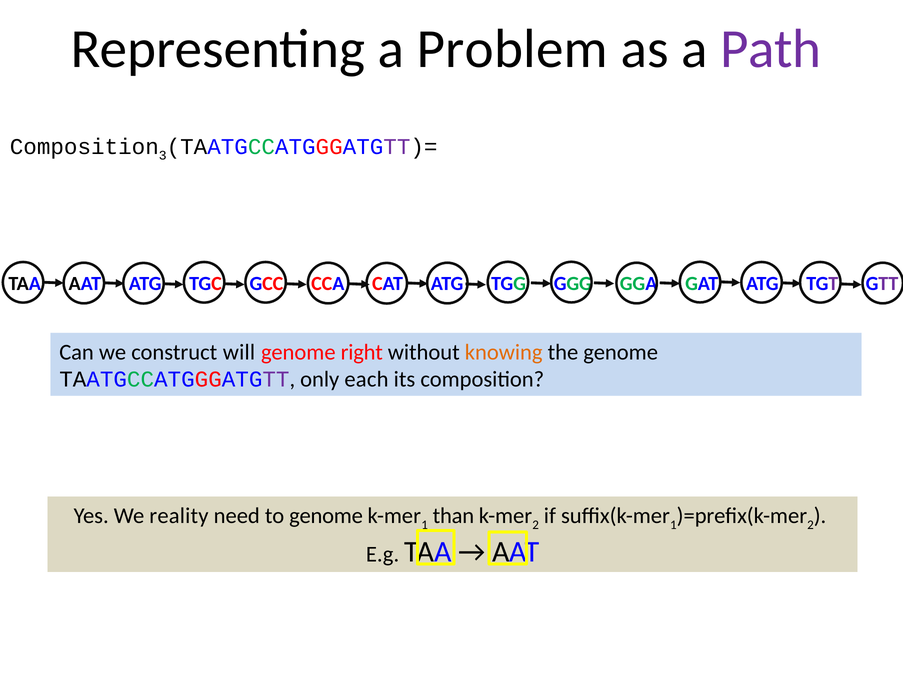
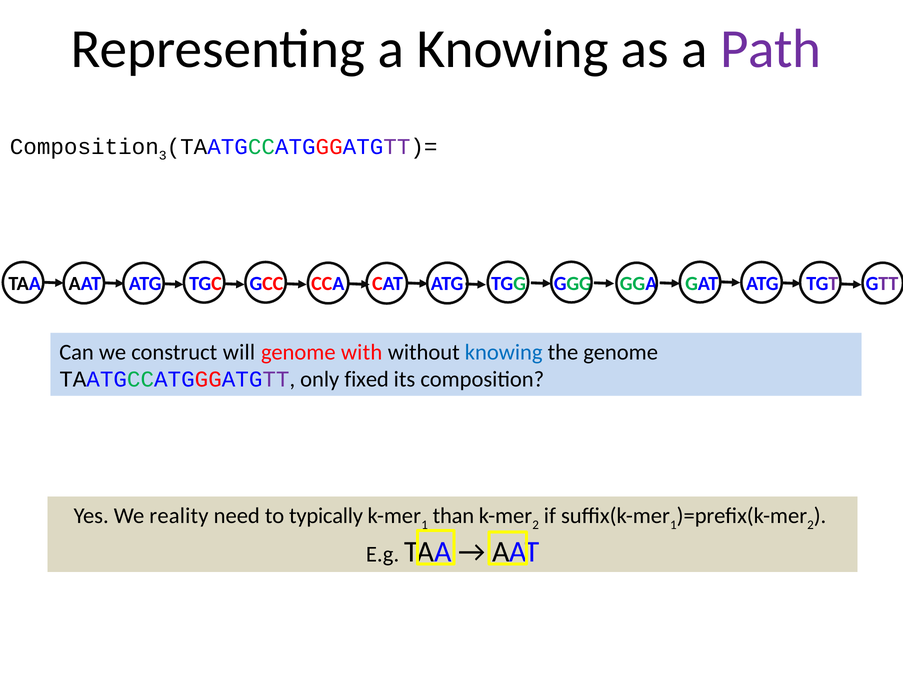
a Problem: Problem -> Knowing (513, 49)
right: right -> with (362, 353)
knowing colour: orange -> blue (504, 353)
each: each -> fixed (367, 380)
to genome: genome -> typically (326, 516)
